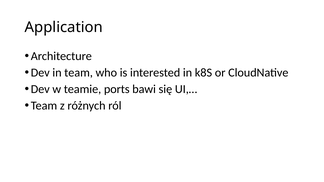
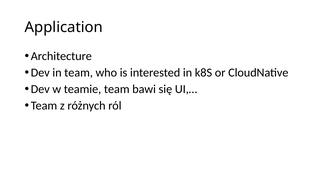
teamie ports: ports -> team (117, 89)
